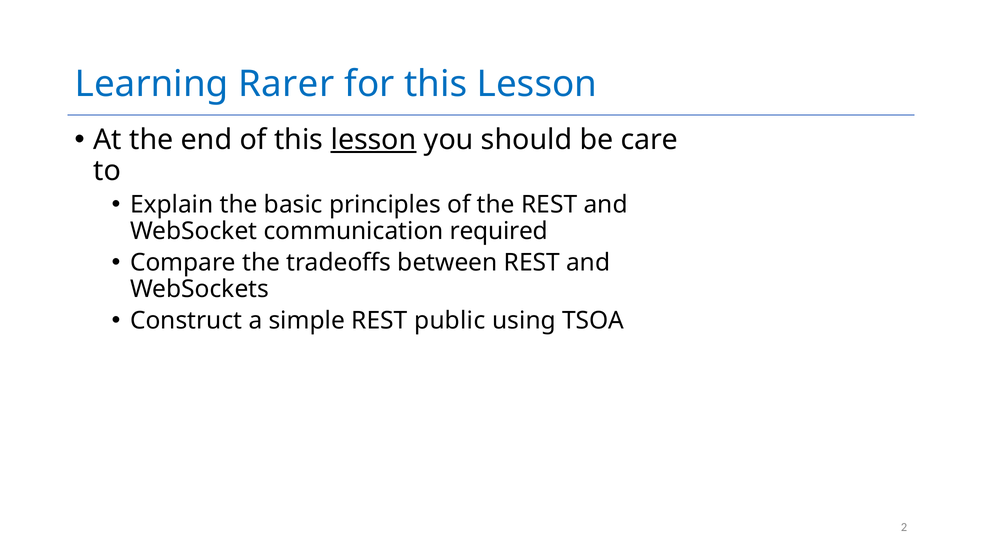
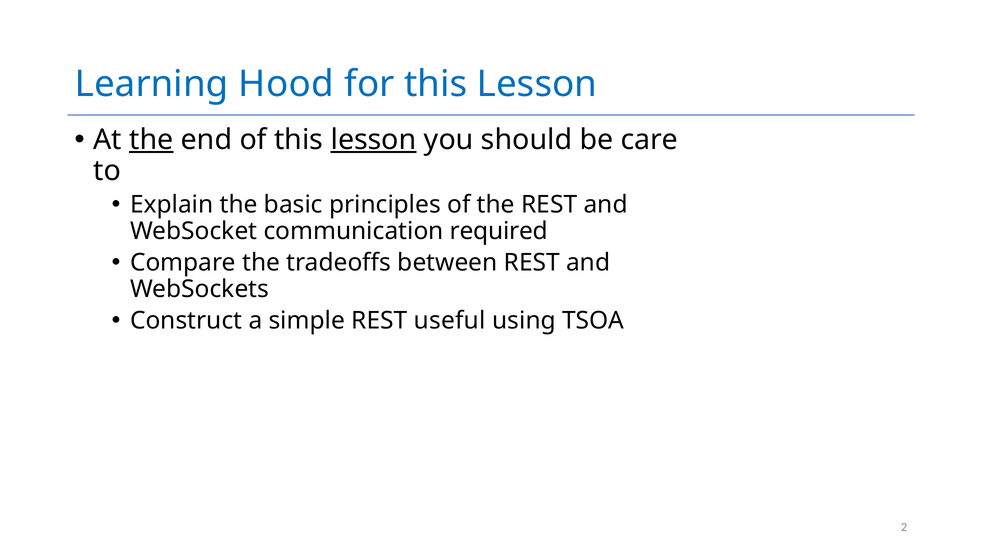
Rarer: Rarer -> Hood (286, 84)
the underline: none -> present (151, 140)
public: public -> useful (450, 321)
